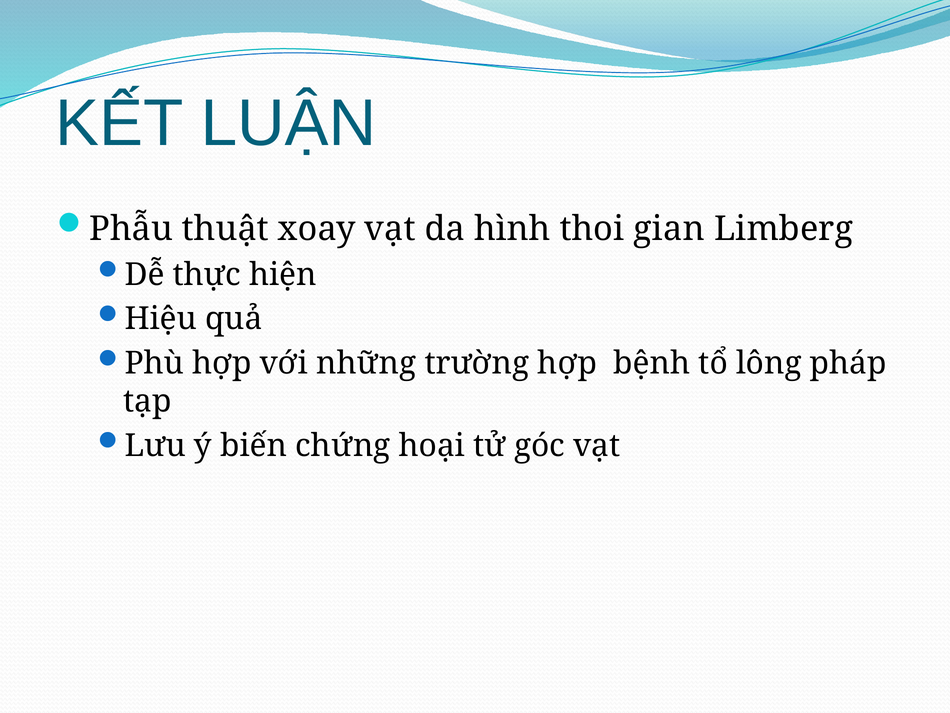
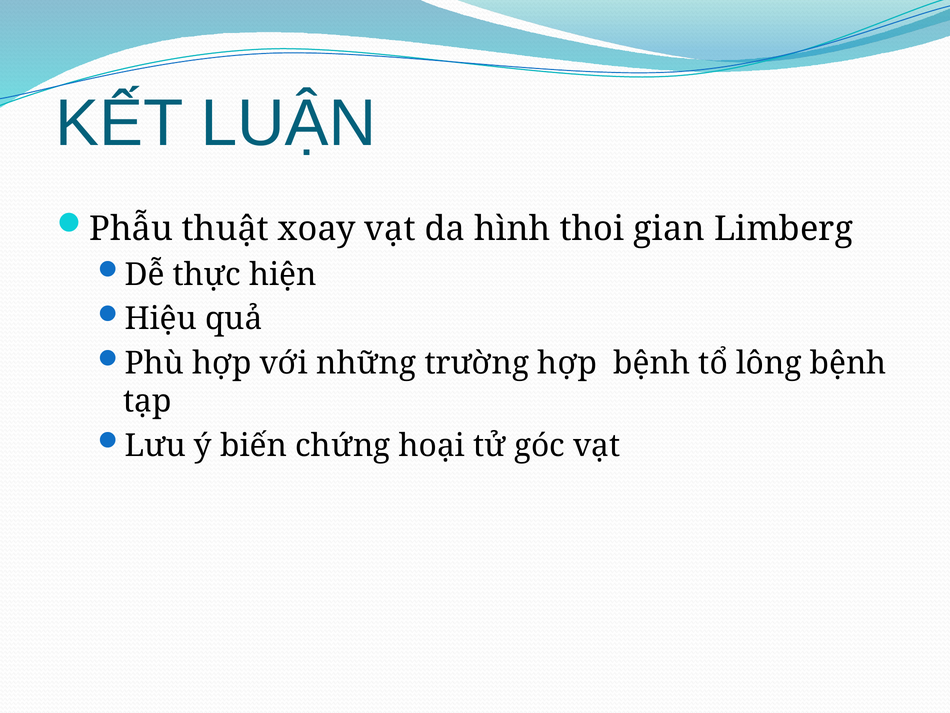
lông pháp: pháp -> bệnh (848, 363)
